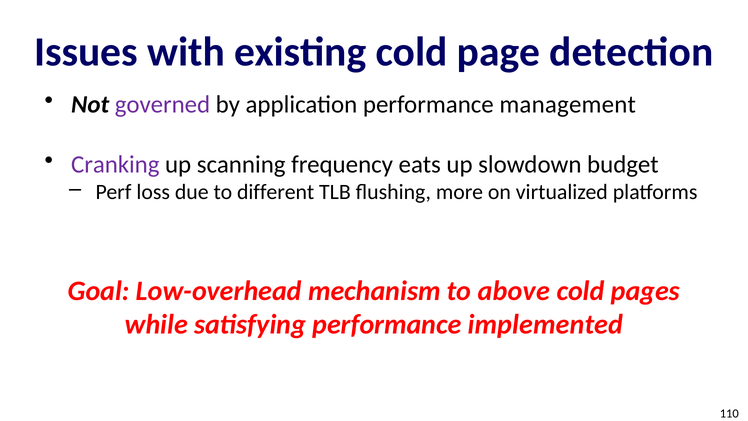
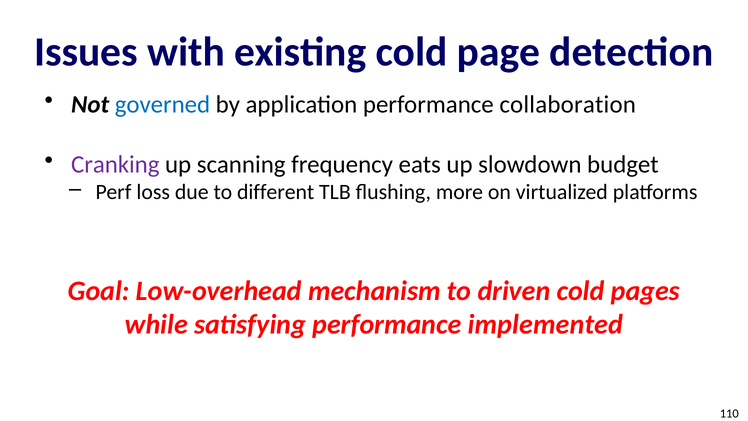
governed colour: purple -> blue (162, 104)
management: management -> collaboration (568, 104)
above: above -> driven (514, 291)
